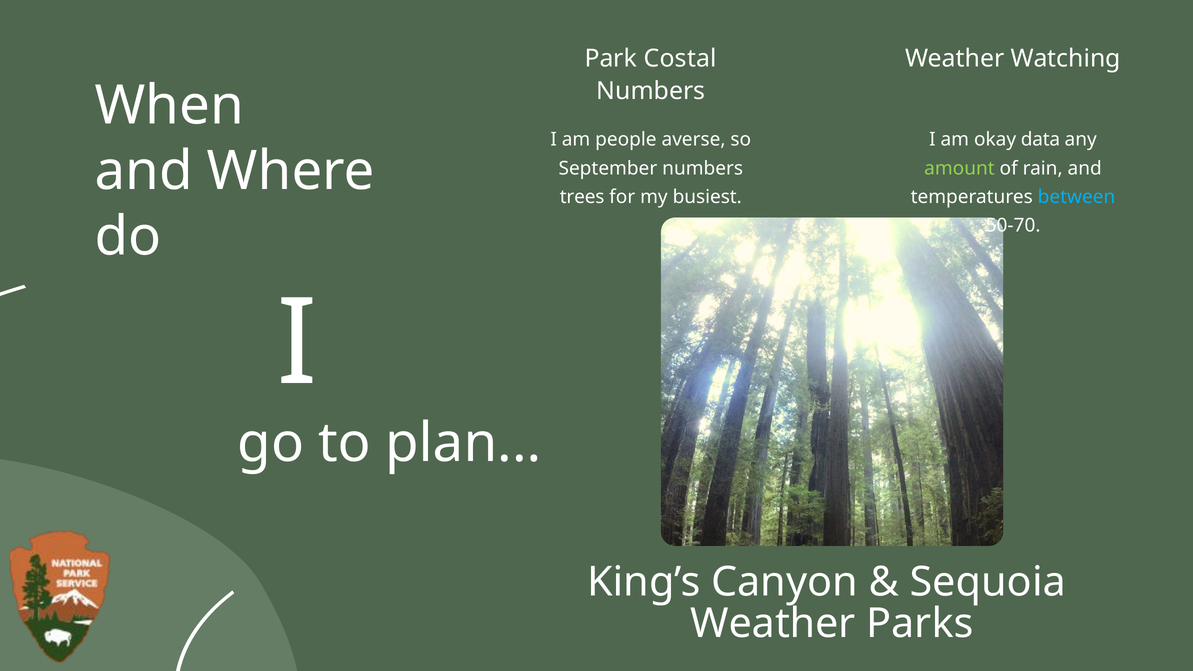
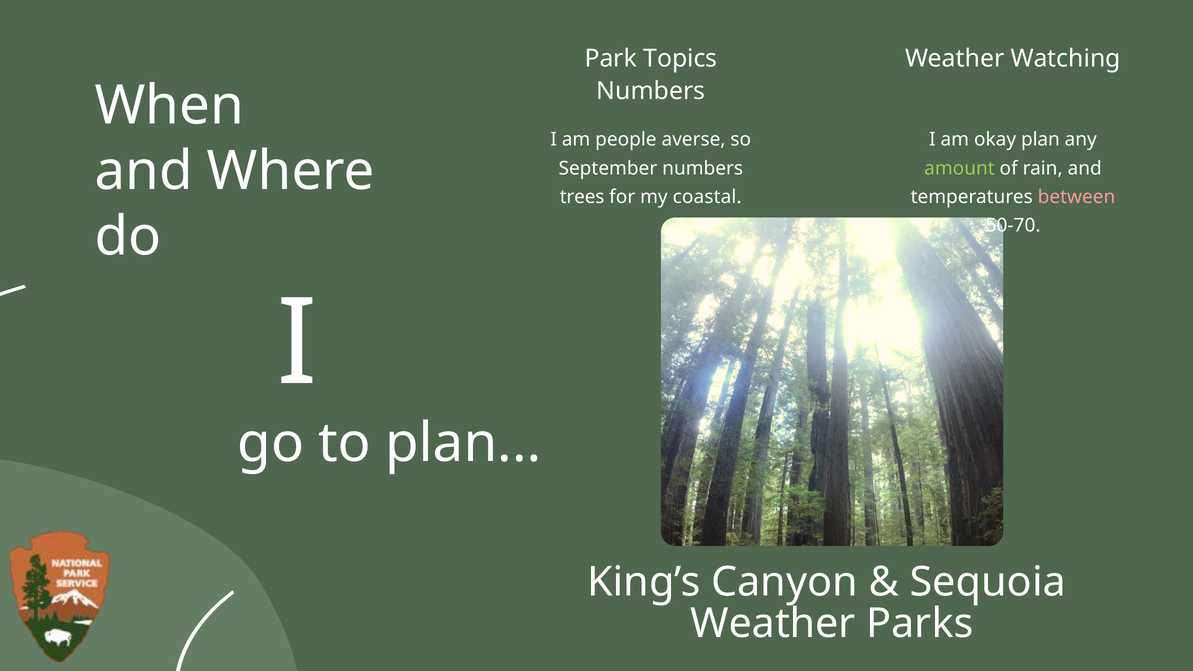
Costal: Costal -> Topics (680, 59)
okay data: data -> plan (1040, 140)
busiest: busiest -> coastal (707, 197)
between colour: light blue -> pink (1077, 197)
